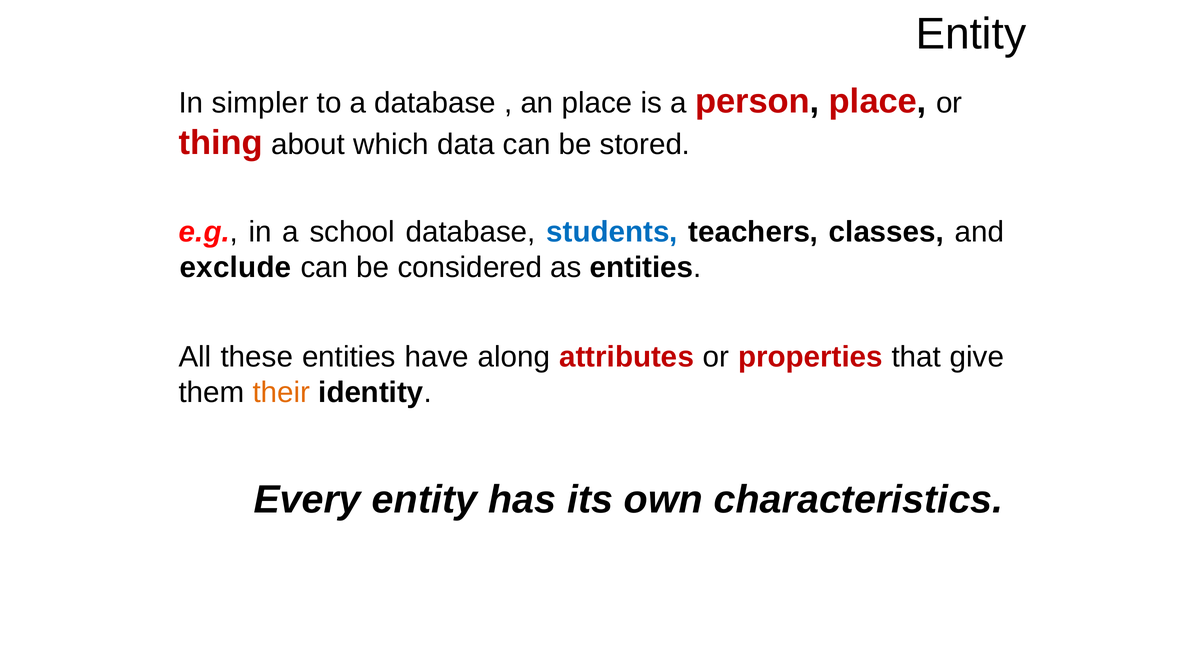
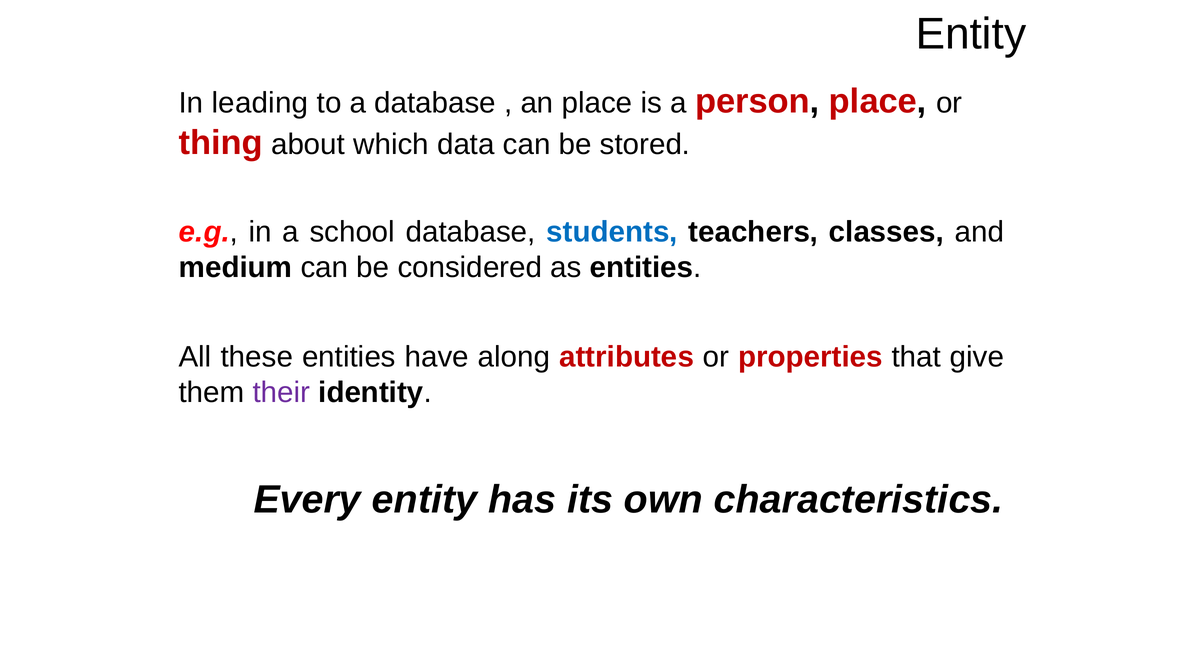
simpler: simpler -> leading (260, 103)
exclude: exclude -> medium (236, 267)
their colour: orange -> purple (281, 392)
